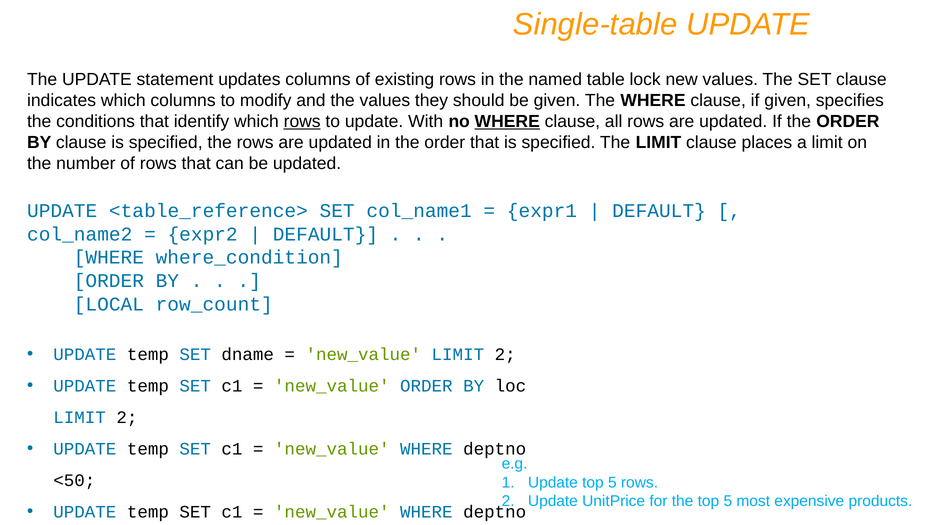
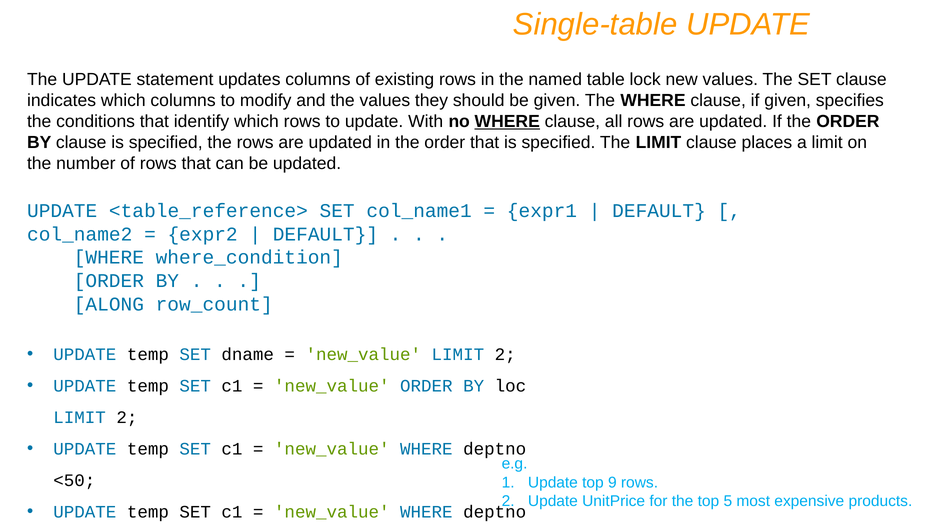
rows underline: present -> none (302, 121)
LOCAL: LOCAL -> ALONG (109, 304)
Update top 5: 5 -> 9 (612, 483)
